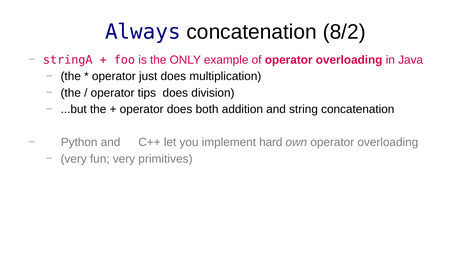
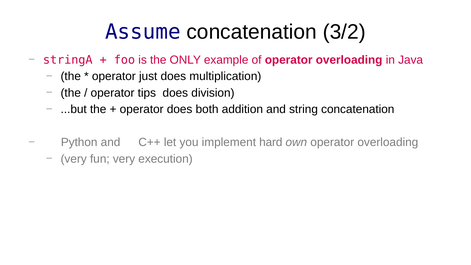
Always: Always -> Assume (143, 32)
8/2: 8/2 -> 3/2 (344, 32)
primitives: primitives -> execution (165, 159)
